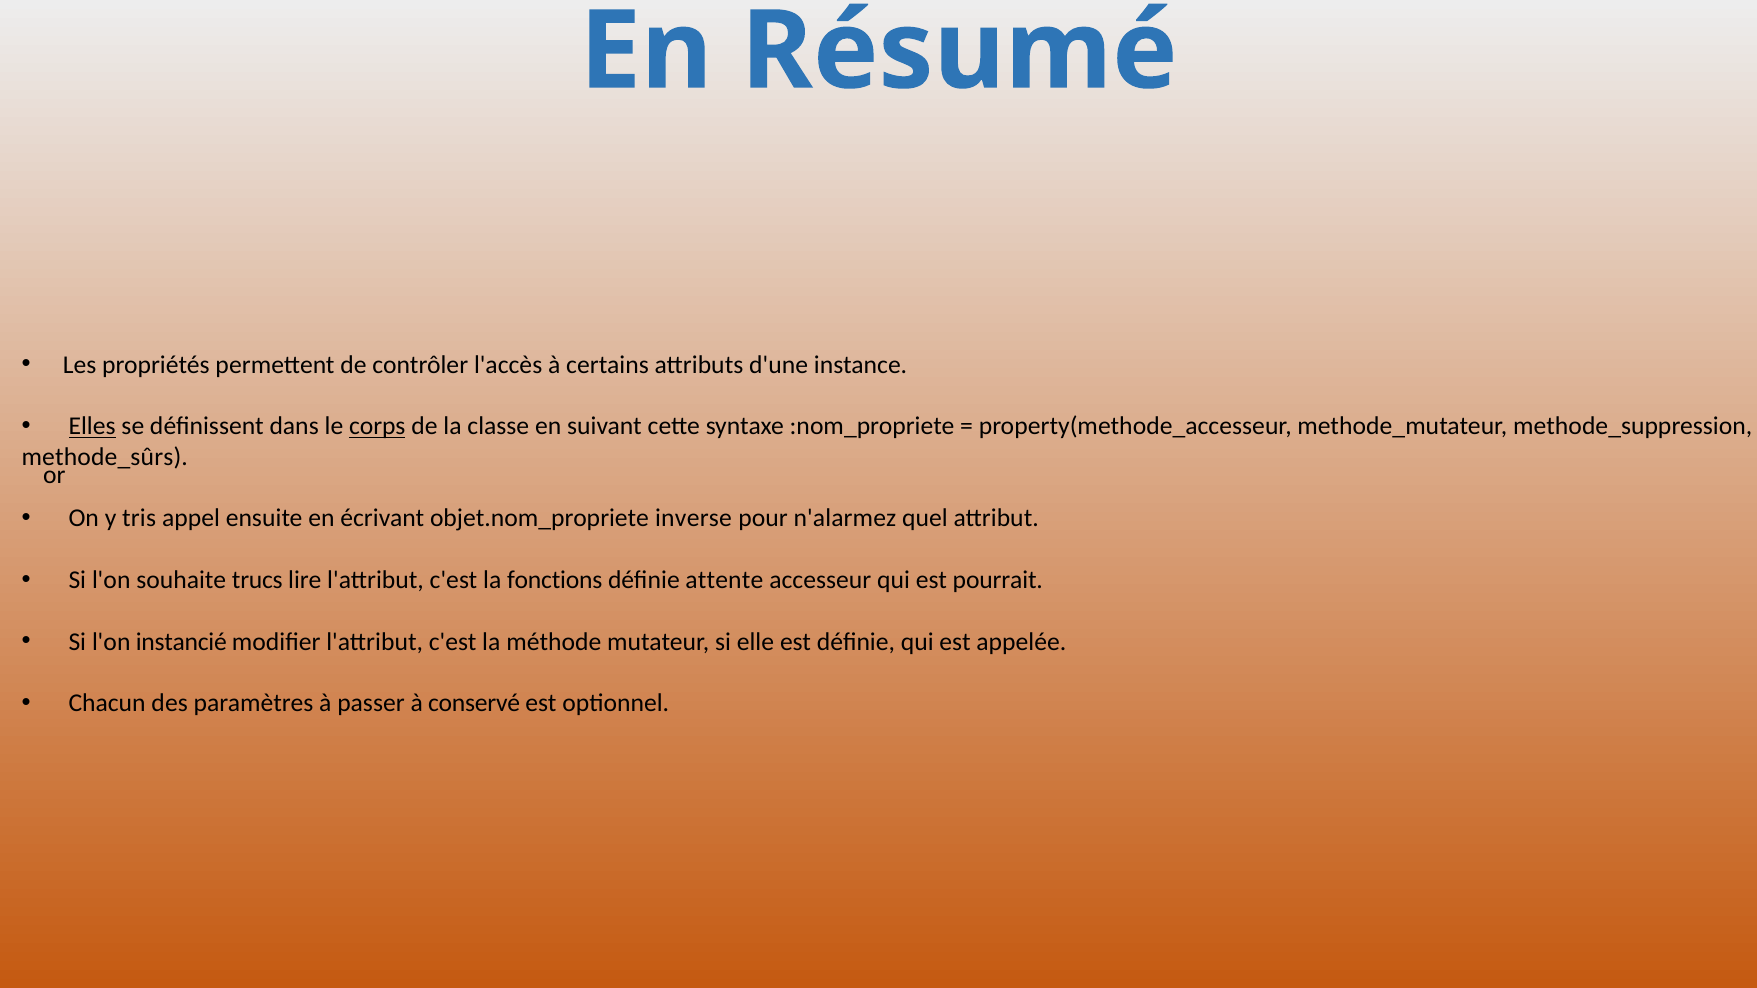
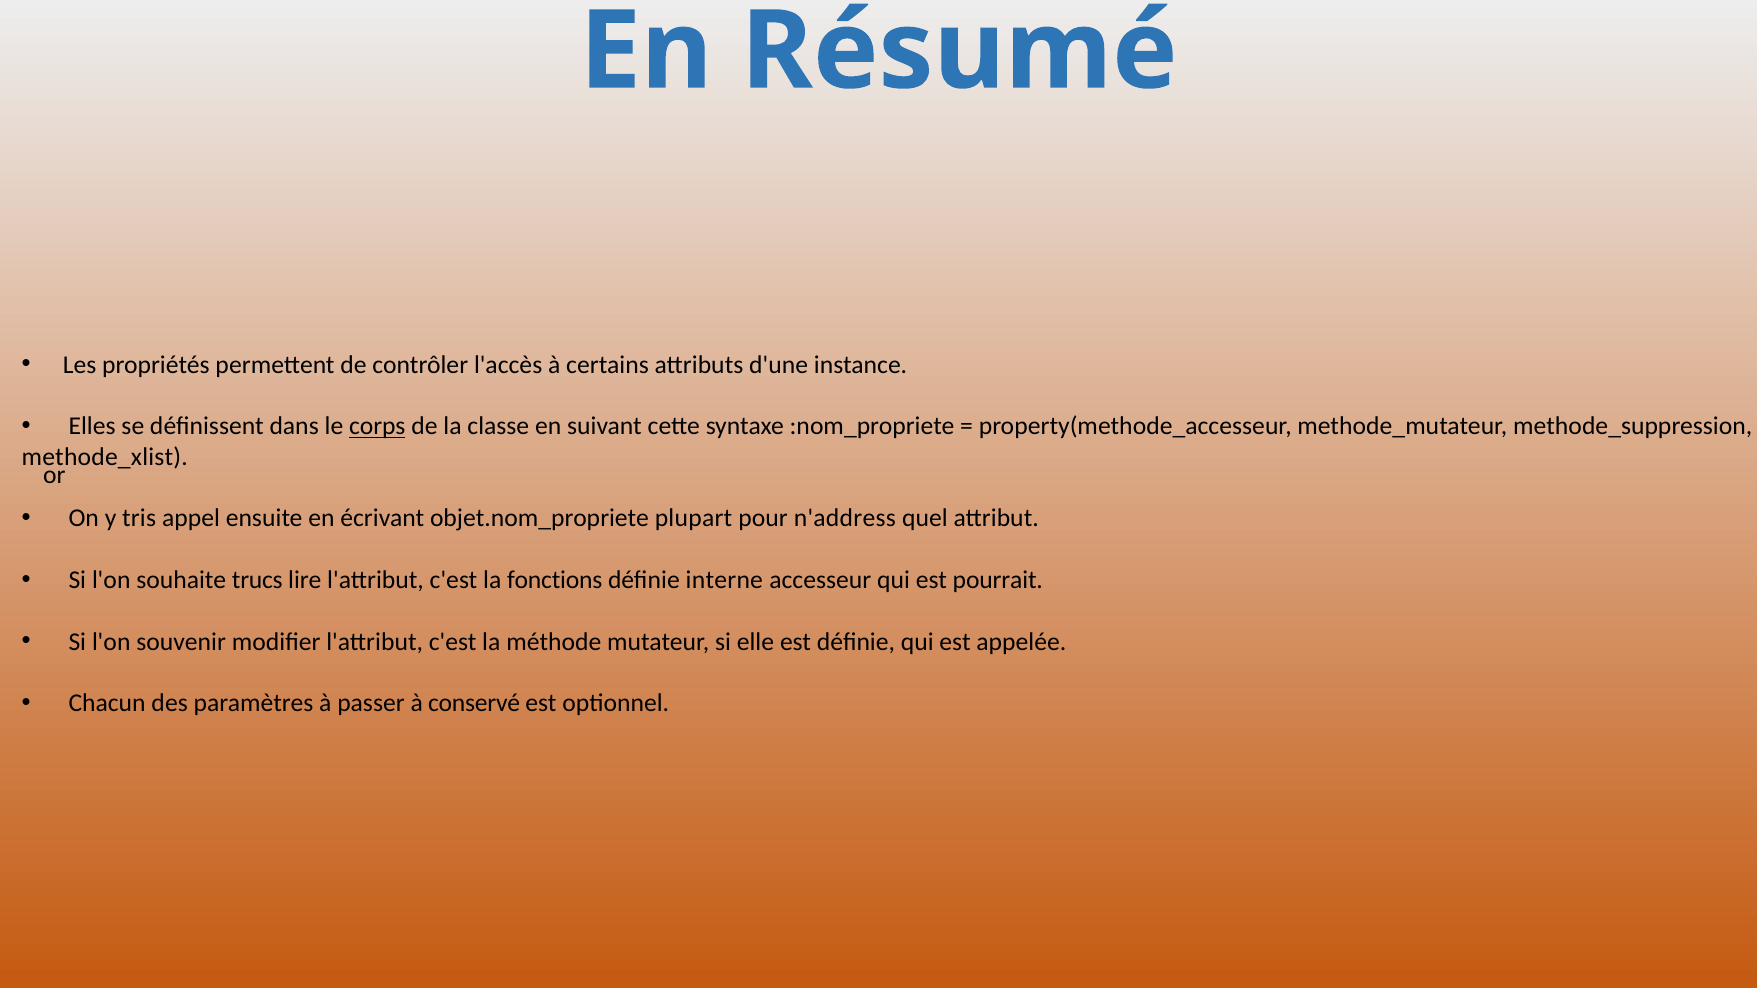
Elles underline: present -> none (92, 426)
methode_sûrs: methode_sûrs -> methode_xlist (105, 457)
inverse: inverse -> plupart (694, 519)
n'alarmez: n'alarmez -> n'address (845, 519)
attente: attente -> interne (724, 580)
instancié: instancié -> souvenir (181, 642)
